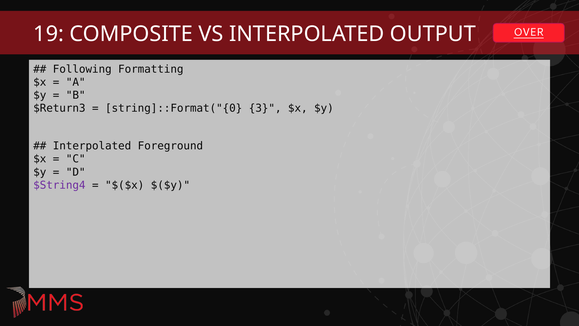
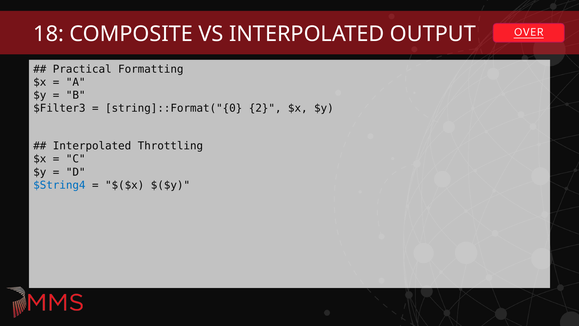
19: 19 -> 18 (49, 34)
Following: Following -> Practical (82, 69)
$Return3: $Return3 -> $Filter3 (59, 108)
3: 3 -> 2 (265, 108)
Foreground: Foreground -> Throttling (170, 146)
$String4 colour: purple -> blue (59, 185)
